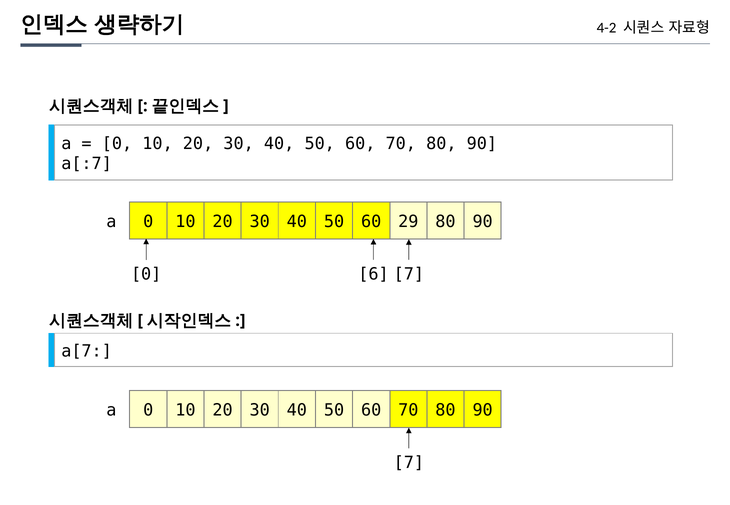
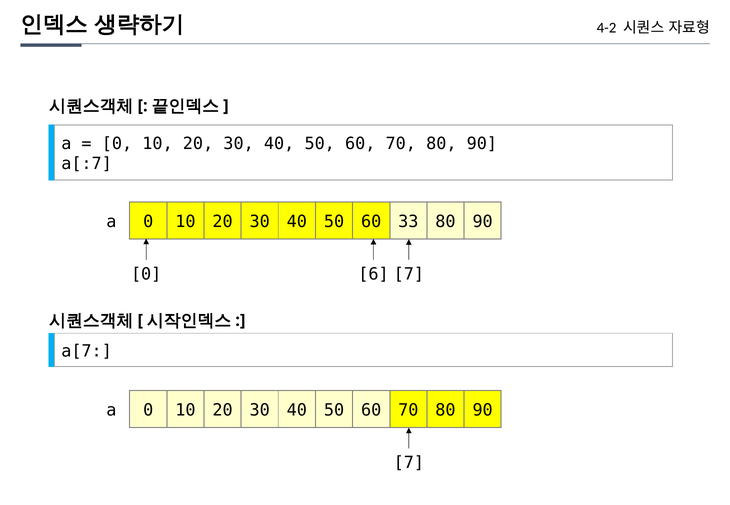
29: 29 -> 33 (408, 222)
